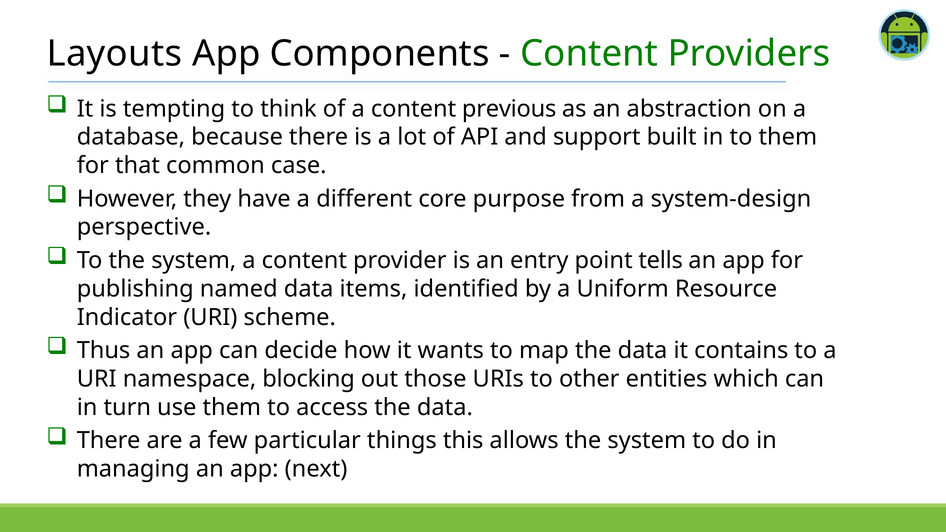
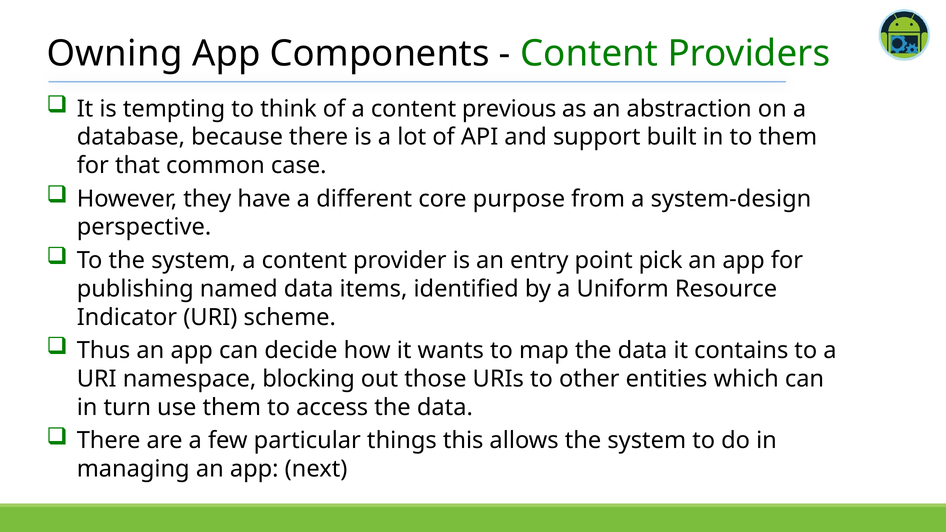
Layouts: Layouts -> Owning (115, 54)
tells: tells -> pick (661, 261)
